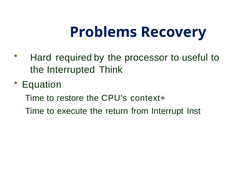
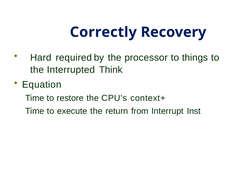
Problems: Problems -> Correctly (103, 32)
useful: useful -> things (195, 58)
